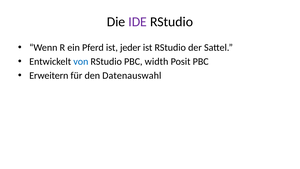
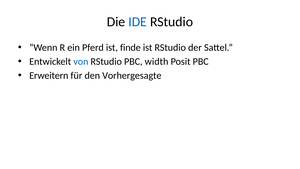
IDE colour: purple -> blue (138, 22)
jeder: jeder -> finde (130, 48)
Datenauswahl: Datenauswahl -> Vorhergesagte (132, 76)
